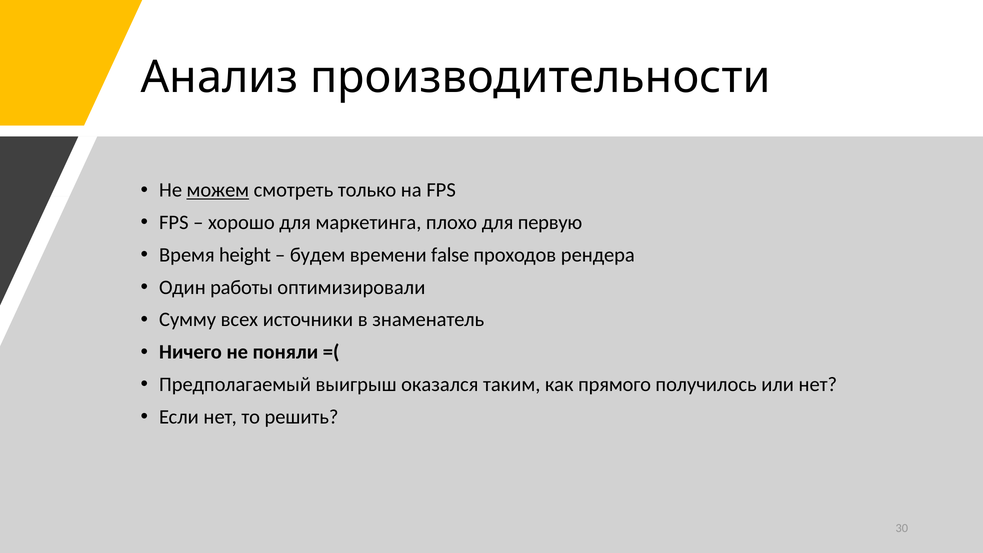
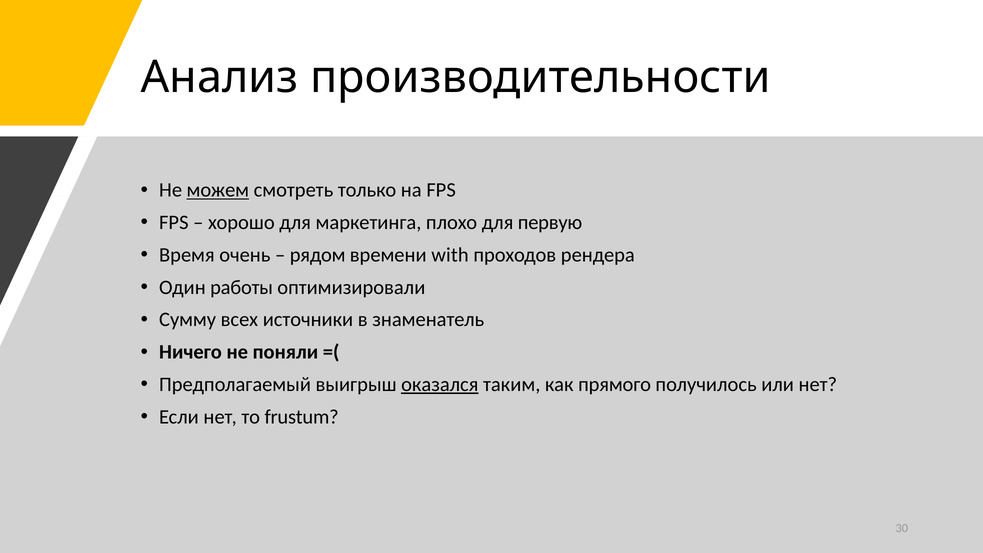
height: height -> очень (245, 255)
будем: будем -> рядом (318, 255)
false: false -> with (450, 255)
оказался underline: none -> present (440, 384)
решить: решить -> frustum (302, 417)
